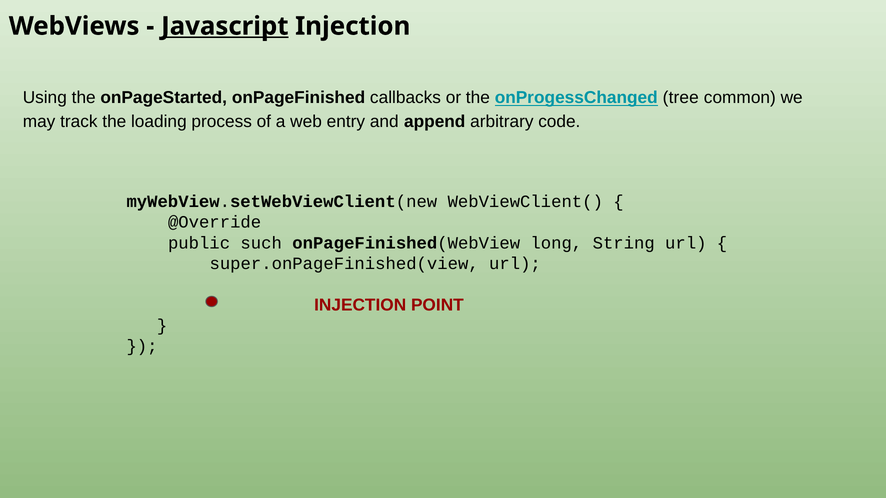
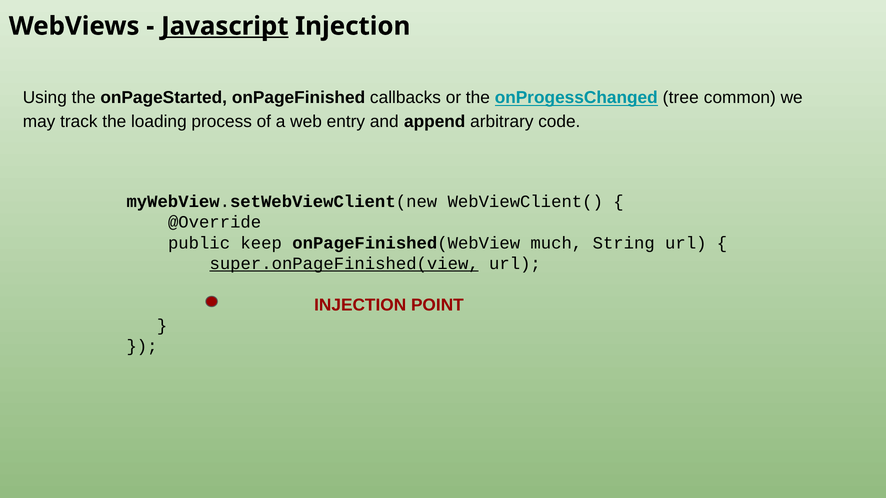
such: such -> keep (261, 243)
long: long -> much (556, 243)
super.onPageFinished(view underline: none -> present (344, 264)
